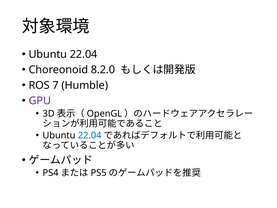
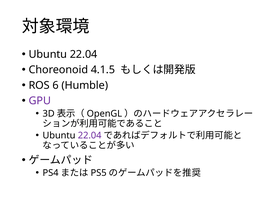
8.2.0: 8.2.0 -> 4.1.5 (103, 70)
7: 7 -> 6 (56, 85)
22.04 colour: blue -> purple (90, 135)
